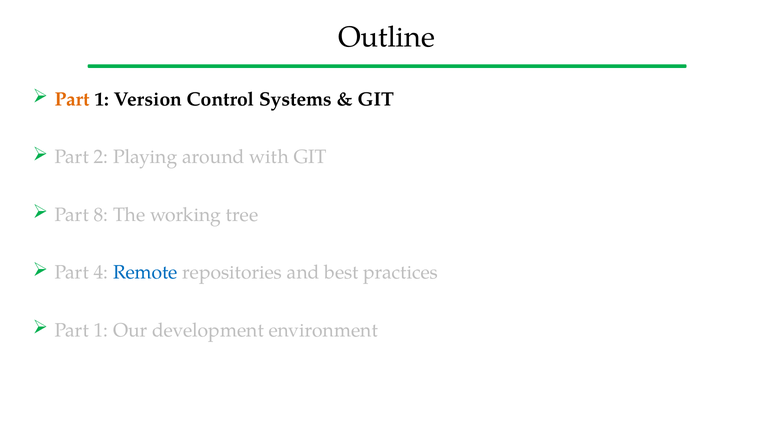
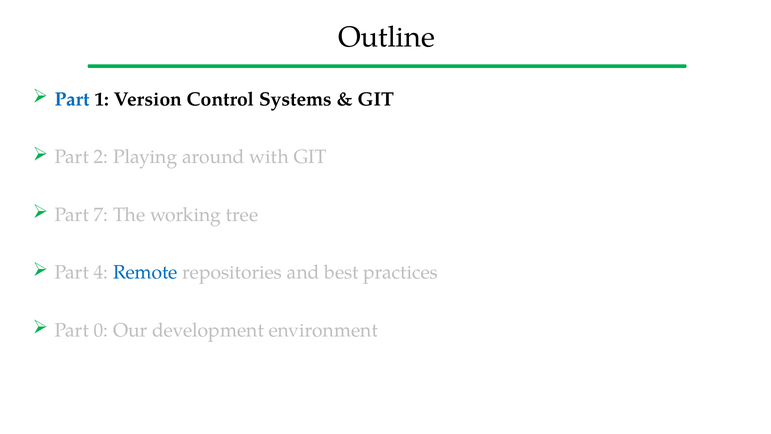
Part colour: orange -> blue (72, 99)
8: 8 -> 7 (101, 215)
1: 1 -> 0 (101, 330)
